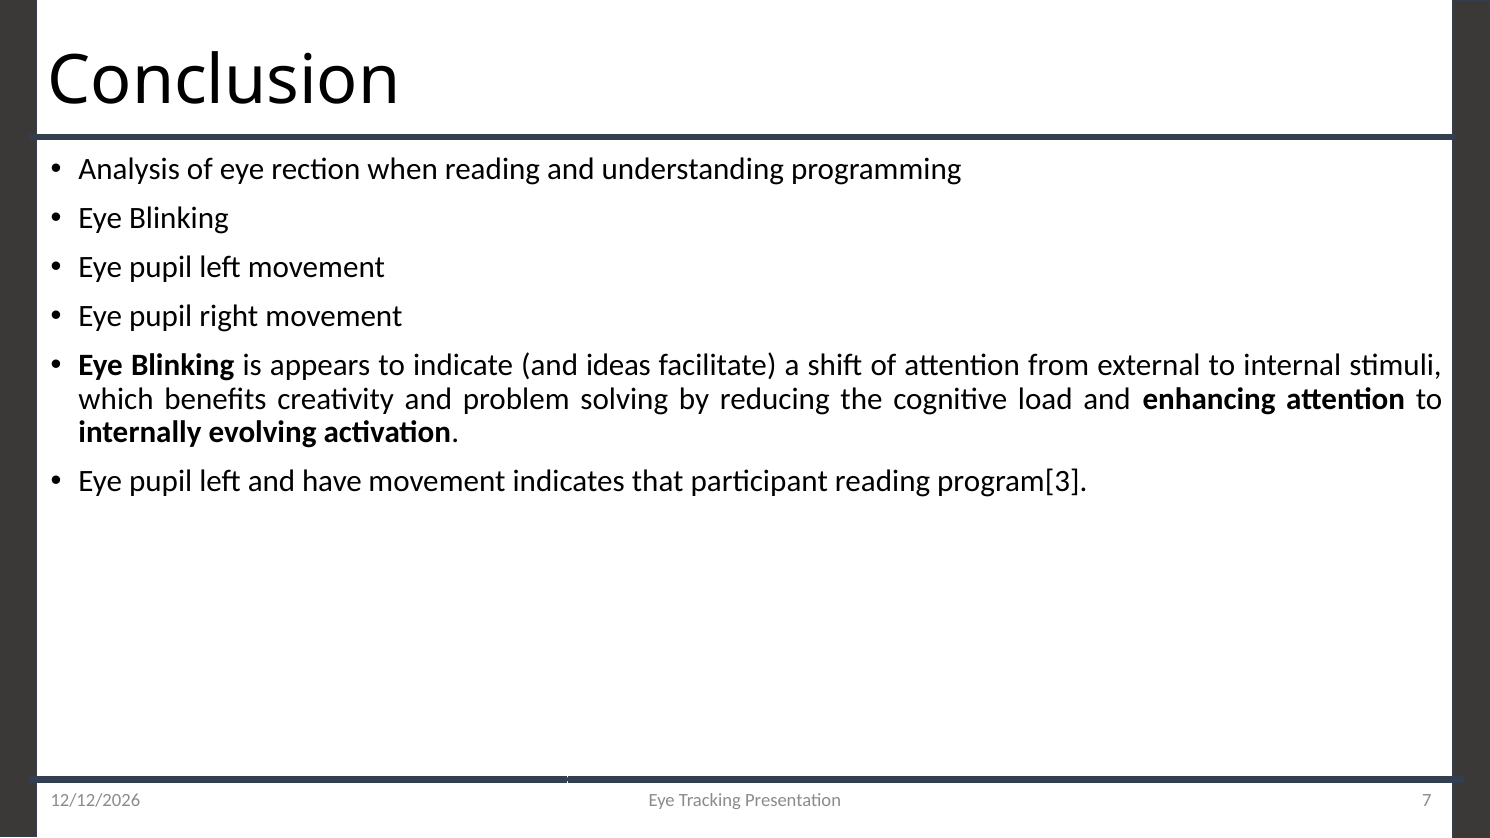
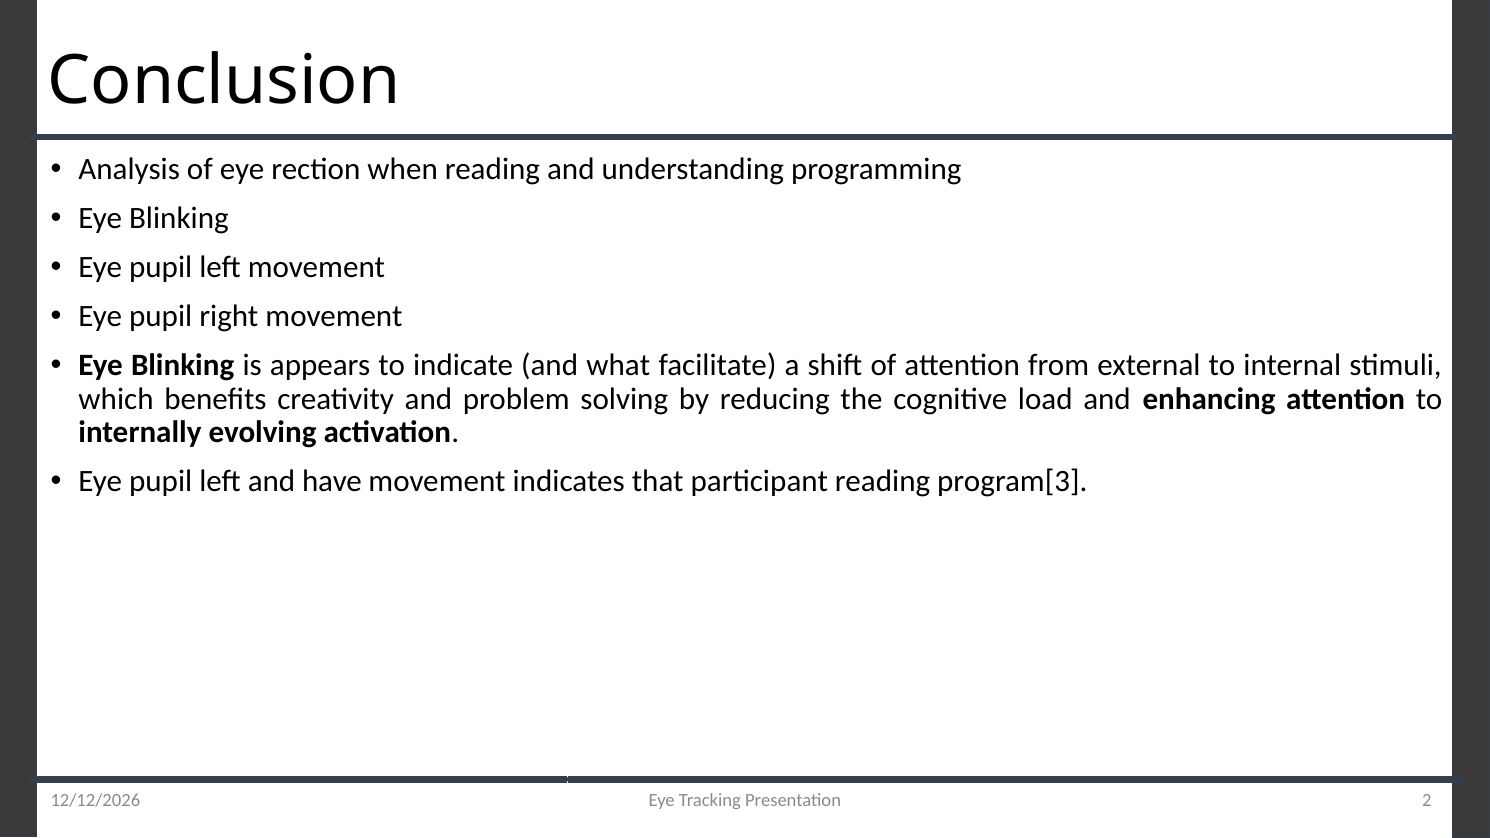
ideas: ideas -> what (618, 366)
7: 7 -> 2 (1427, 800)
